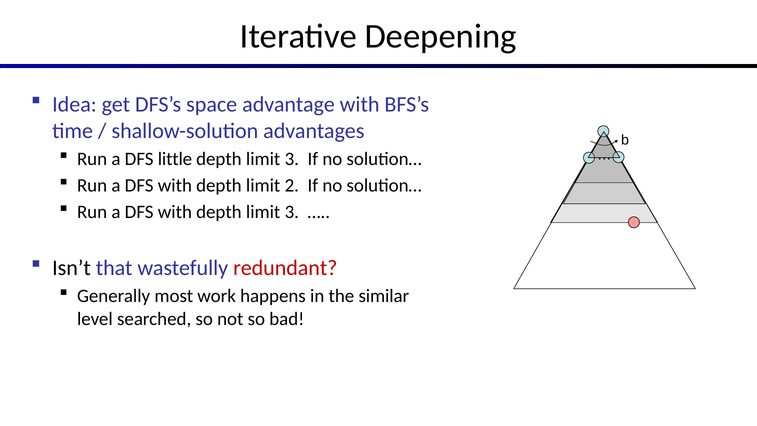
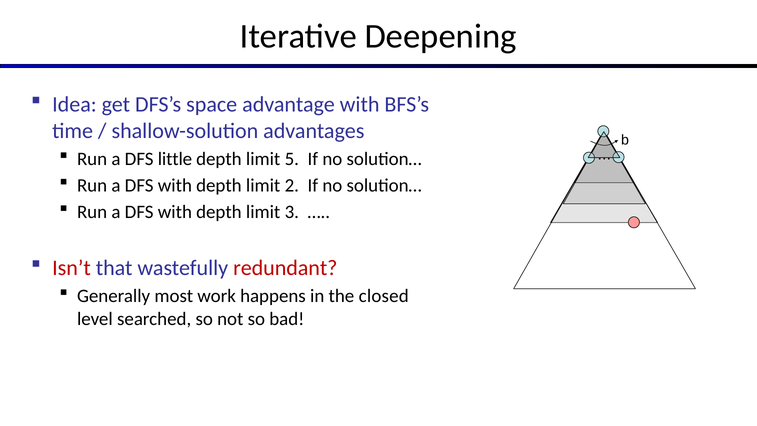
3: 3 -> 5 (292, 159)
Isn’t colour: black -> red (71, 268)
similar: similar -> closed (384, 296)
